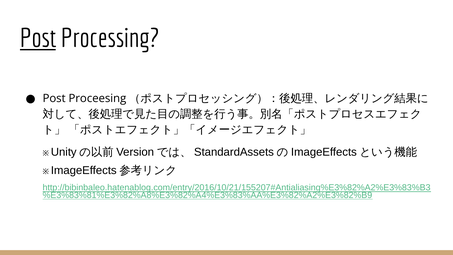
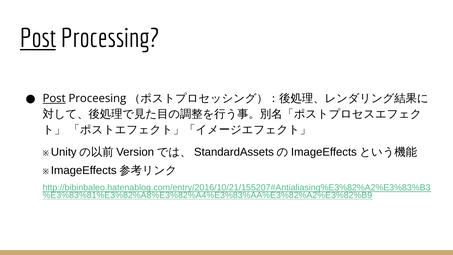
Post underline: none -> present (54, 98)
